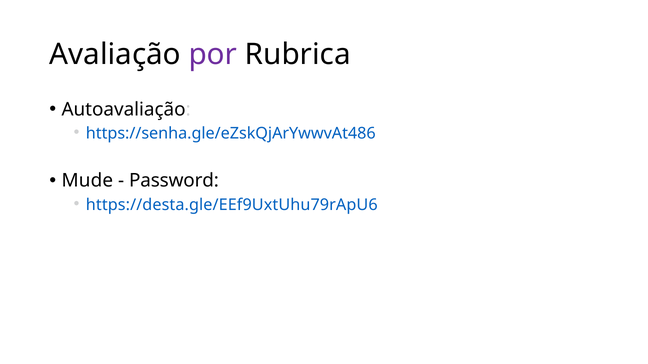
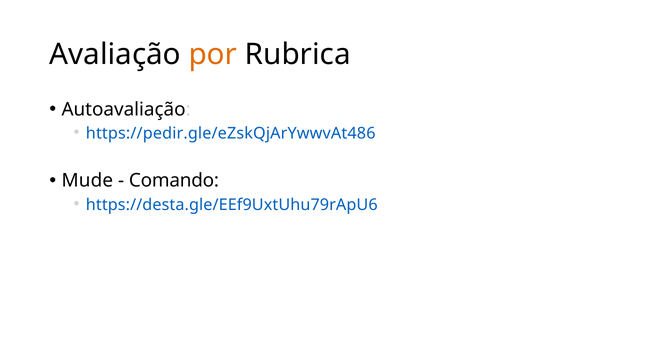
por colour: purple -> orange (213, 54)
https://senha.gle/eZskQjArYwwvAt486: https://senha.gle/eZskQjArYwwvAt486 -> https://pedir.gle/eZskQjArYwwvAt486 (231, 134)
Password: Password -> Comando (174, 181)
